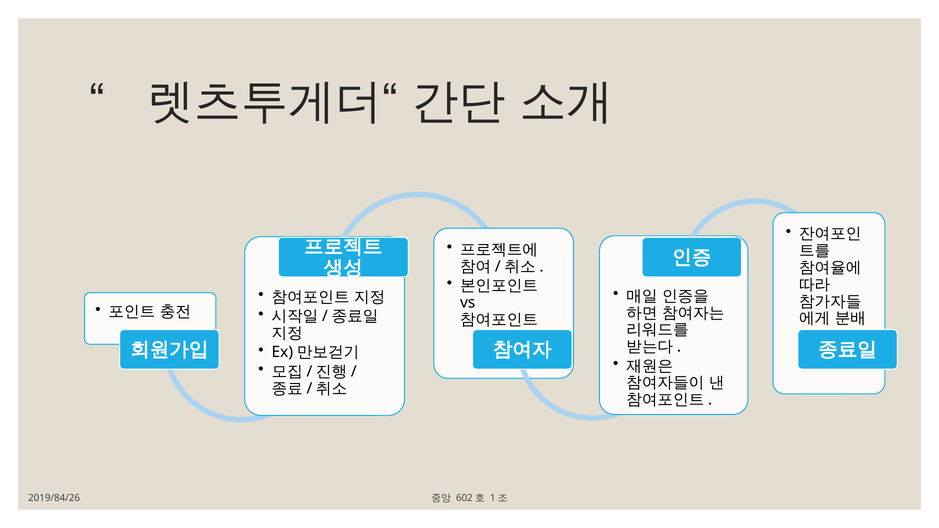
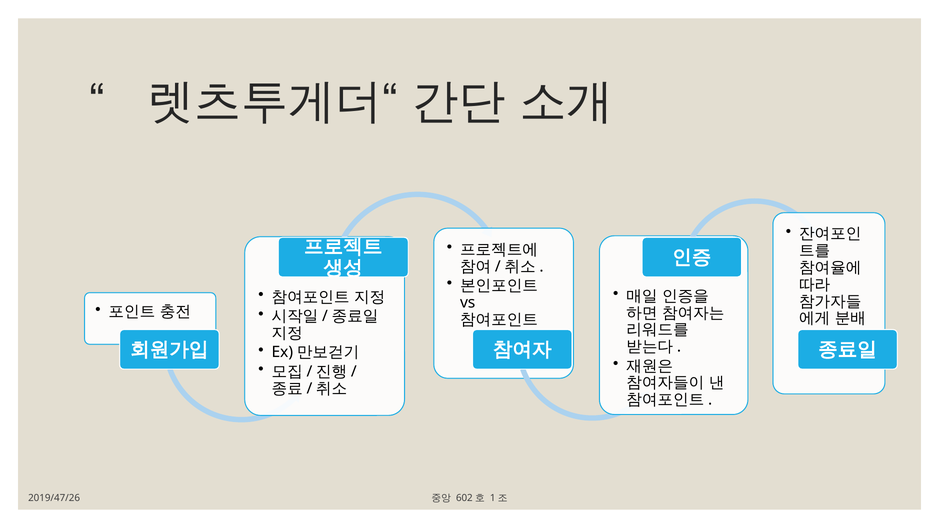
2019/84/26: 2019/84/26 -> 2019/47/26 (54, 498)
